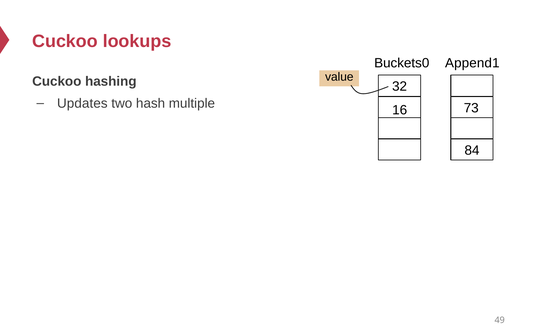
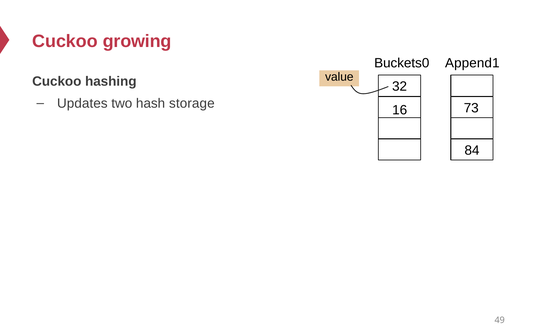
lookups: lookups -> growing (137, 41)
multiple: multiple -> storage (192, 103)
